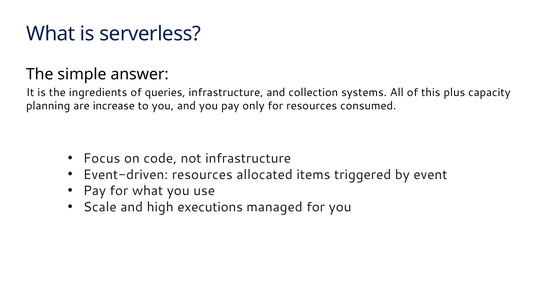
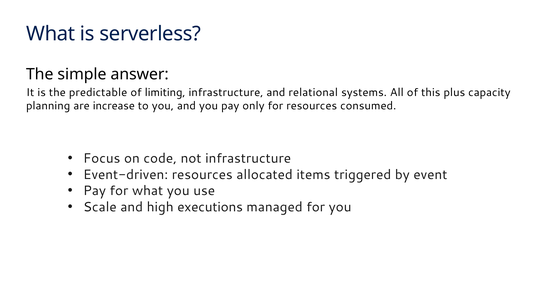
ingredients: ingredients -> predictable (98, 92)
queries: queries -> limiting (165, 92)
collection: collection -> relational (313, 92)
